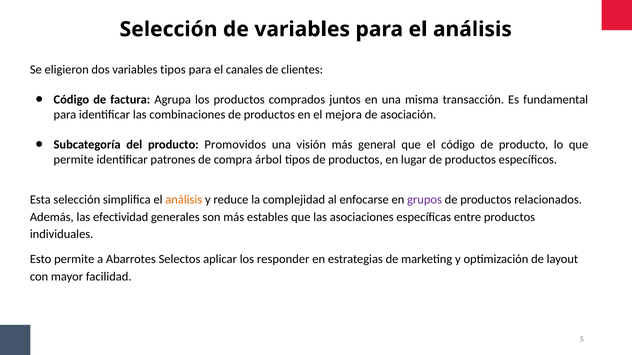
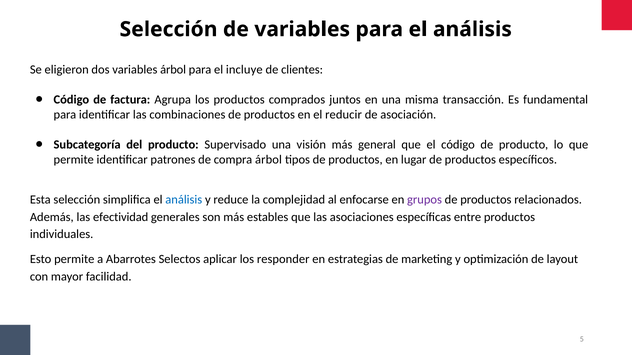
variables tipos: tipos -> árbol (173, 70)
canales: canales -> incluye (244, 70)
mejora: mejora -> reducir (344, 115)
Promovidos: Promovidos -> Supervisado (235, 145)
análisis colour: orange -> blue (184, 200)
